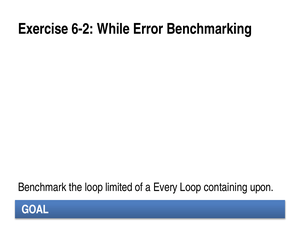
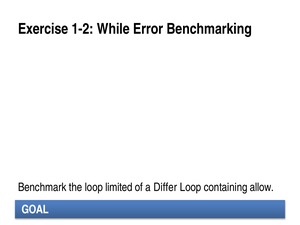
6-2: 6-2 -> 1-2 (83, 29)
Every: Every -> Differ (165, 187)
upon: upon -> allow (262, 187)
